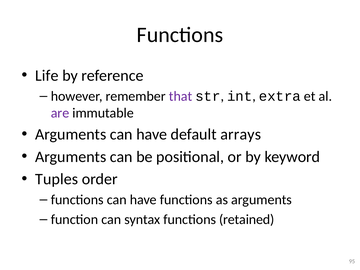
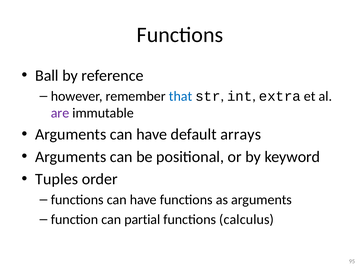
Life: Life -> Ball (47, 76)
that colour: purple -> blue (181, 96)
syntax: syntax -> partial (142, 219)
retained: retained -> calculus (247, 219)
